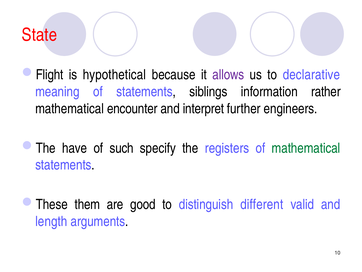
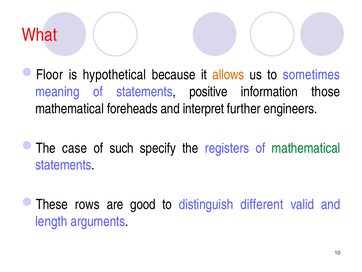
State: State -> What (39, 35)
Flight: Flight -> Floor (49, 75)
allows colour: purple -> orange (228, 75)
declarative: declarative -> sometimes (311, 75)
siblings: siblings -> positive (208, 91)
rather: rather -> those (326, 91)
encounter: encounter -> foreheads (132, 108)
have: have -> case (75, 148)
them: them -> rows (87, 204)
